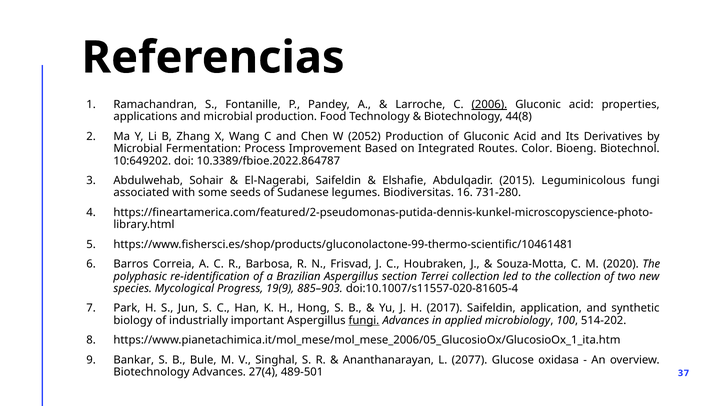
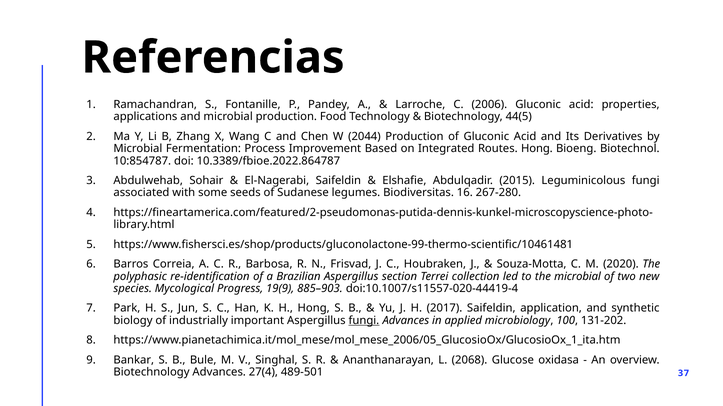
2006 underline: present -> none (489, 105)
44(8: 44(8 -> 44(5 (519, 117)
2052: 2052 -> 2044 (364, 137)
Routes Color: Color -> Hong (537, 149)
10:649202: 10:649202 -> 10:854787 (142, 161)
731-280: 731-280 -> 267-280 (498, 193)
the collection: collection -> microbial (578, 277)
doi:10.1007/s11557-020-81605-4: doi:10.1007/s11557-020-81605-4 -> doi:10.1007/s11557-020-44419-4 (432, 289)
514-202: 514-202 -> 131-202 (604, 321)
2077: 2077 -> 2068 (470, 360)
